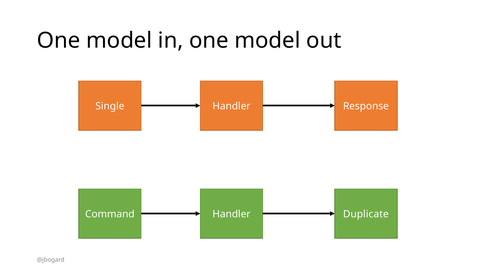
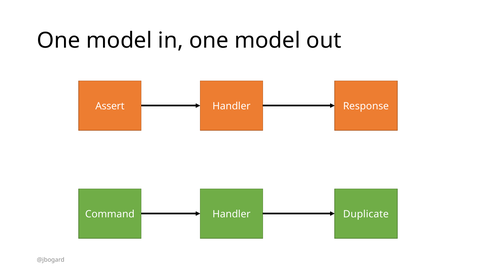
Single: Single -> Assert (110, 106)
